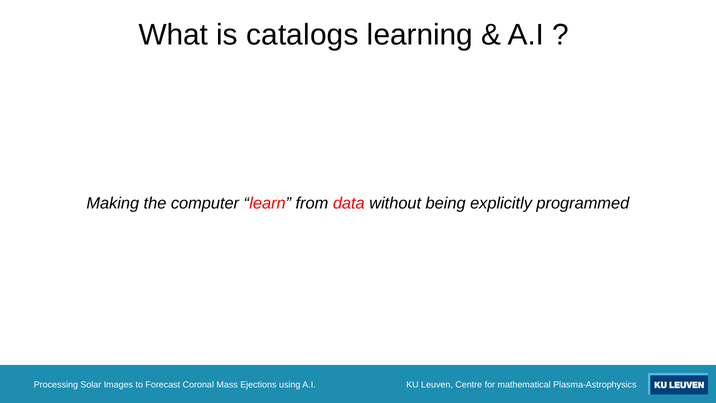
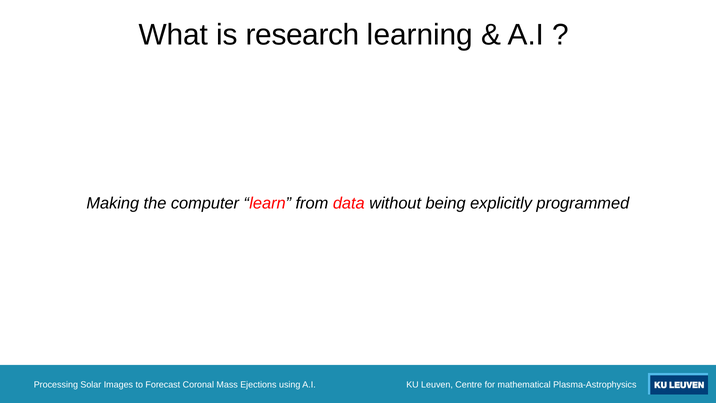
catalogs: catalogs -> research (303, 35)
